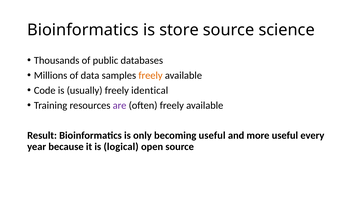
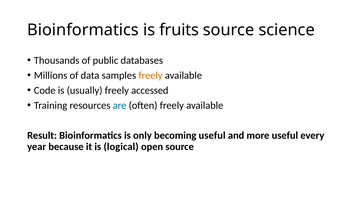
store: store -> fruits (179, 30)
identical: identical -> accessed (150, 90)
are colour: purple -> blue (120, 105)
